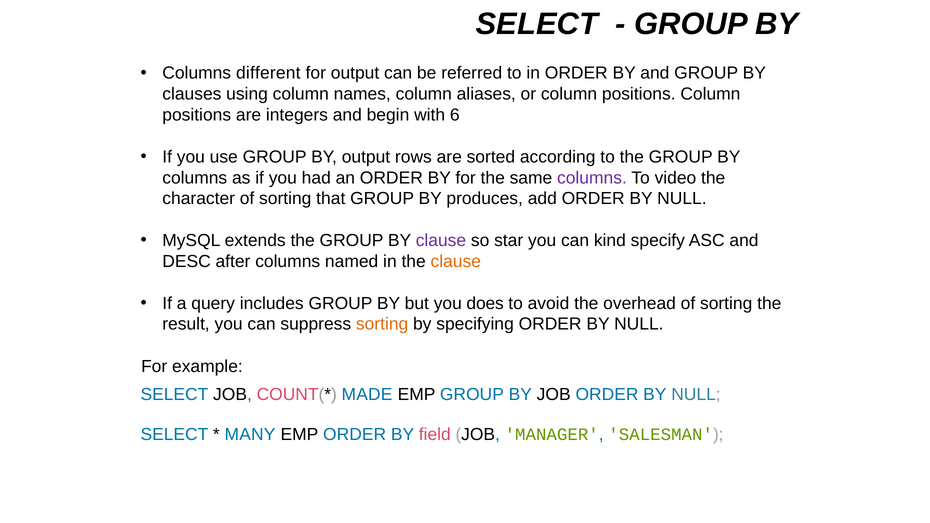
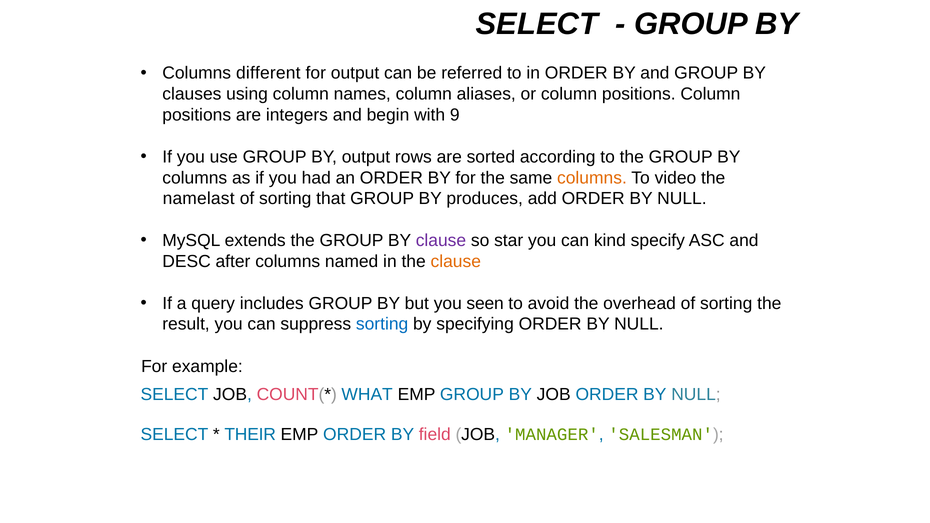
6: 6 -> 9 (455, 115)
columns colour: purple -> orange (592, 178)
character: character -> namelast (199, 199)
does: does -> seen (485, 303)
sorting colour: orange -> blue (382, 324)
MADE: MADE -> WHAT (367, 395)
MANY: MANY -> THEIR (250, 435)
